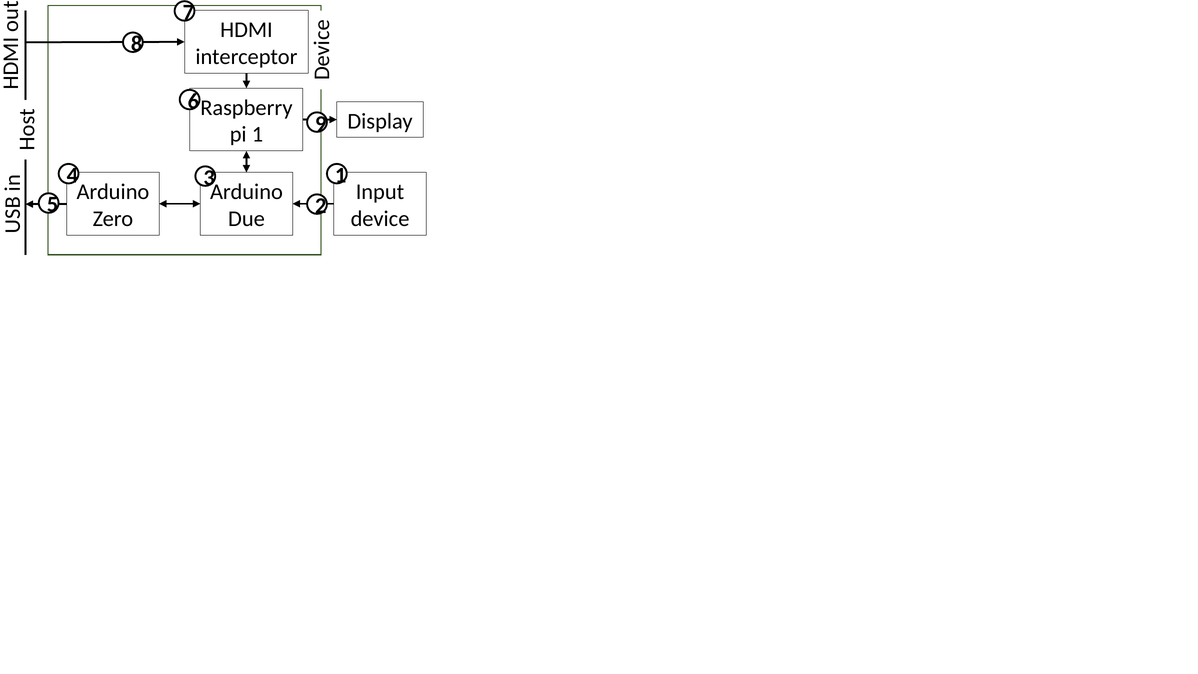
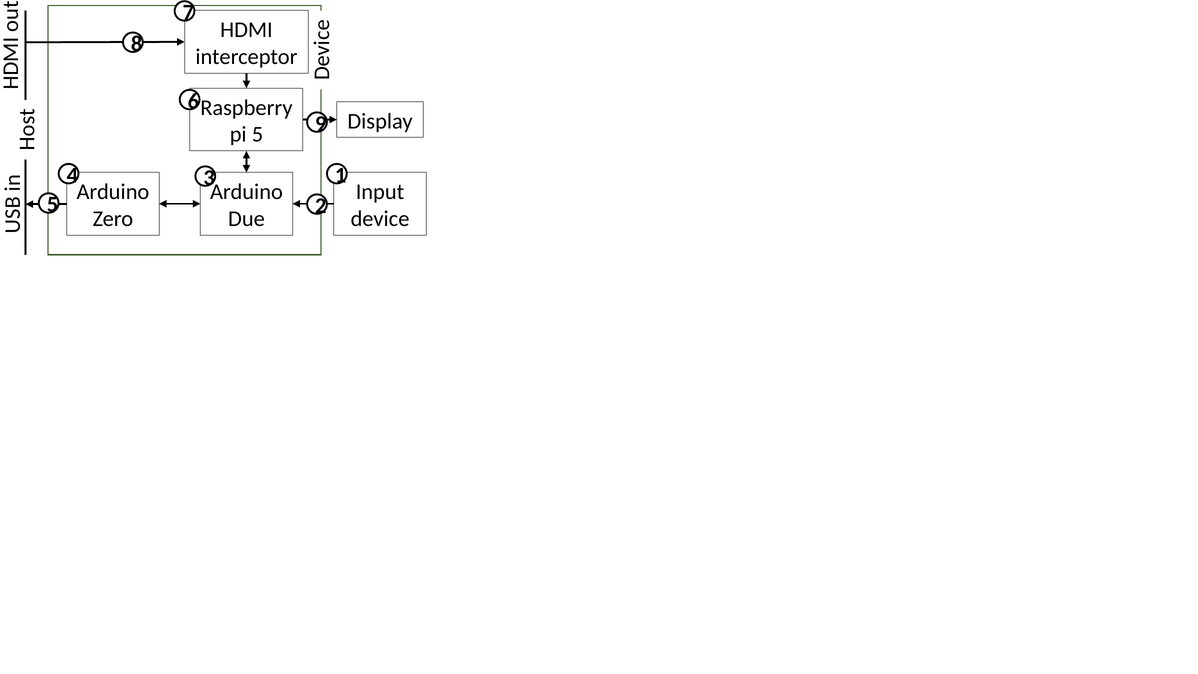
pi 1: 1 -> 5 (257, 135)
